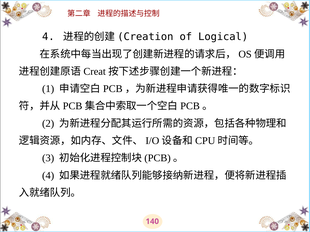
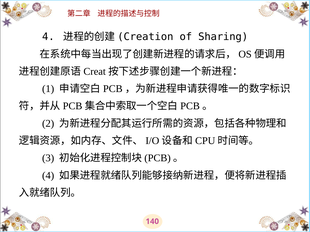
Logical: Logical -> Sharing (223, 37)
